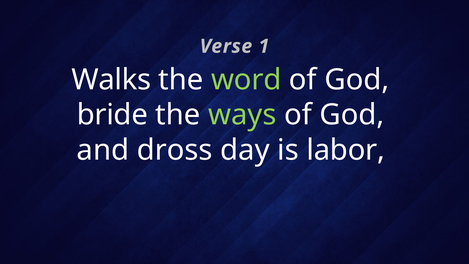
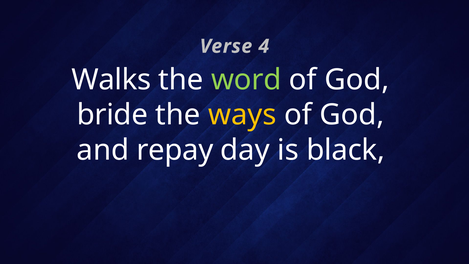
1: 1 -> 4 (264, 46)
ways colour: light green -> yellow (242, 115)
dross: dross -> repay (175, 150)
labor: labor -> black (346, 150)
